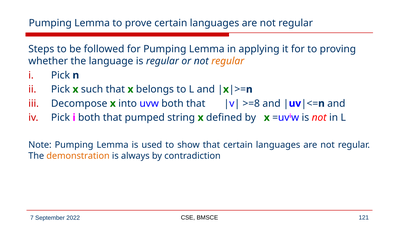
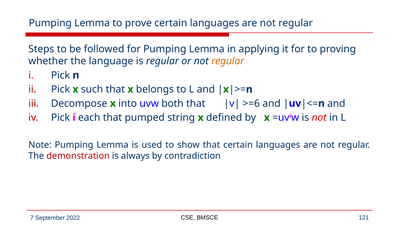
>=8: >=8 -> >=6 (251, 103)
i both: both -> each (89, 117)
demonstration colour: orange -> red (78, 156)
